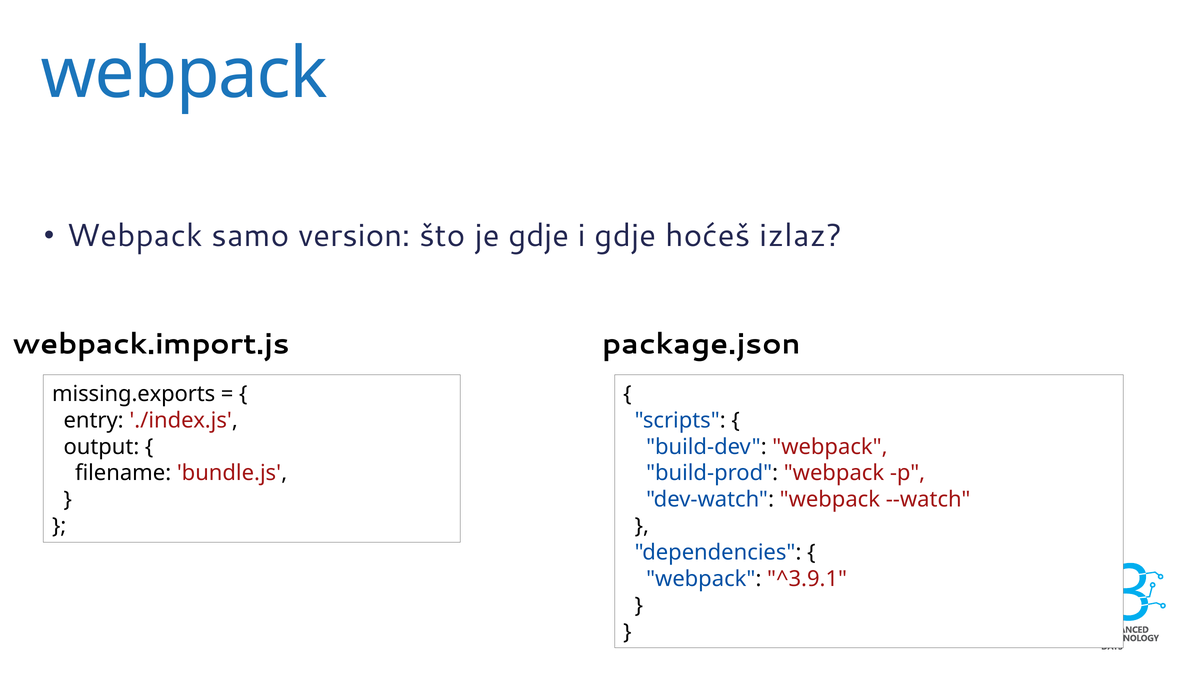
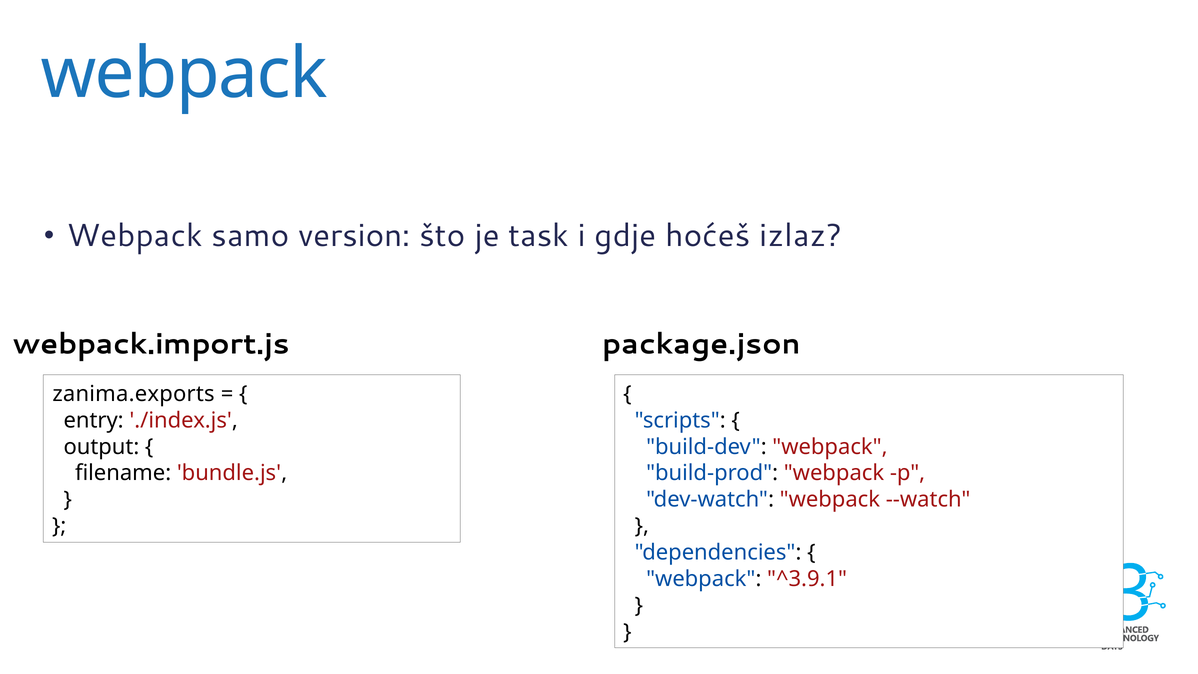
je gdje: gdje -> task (539, 236)
missing.exports: missing.exports -> zanima.exports (133, 394)
